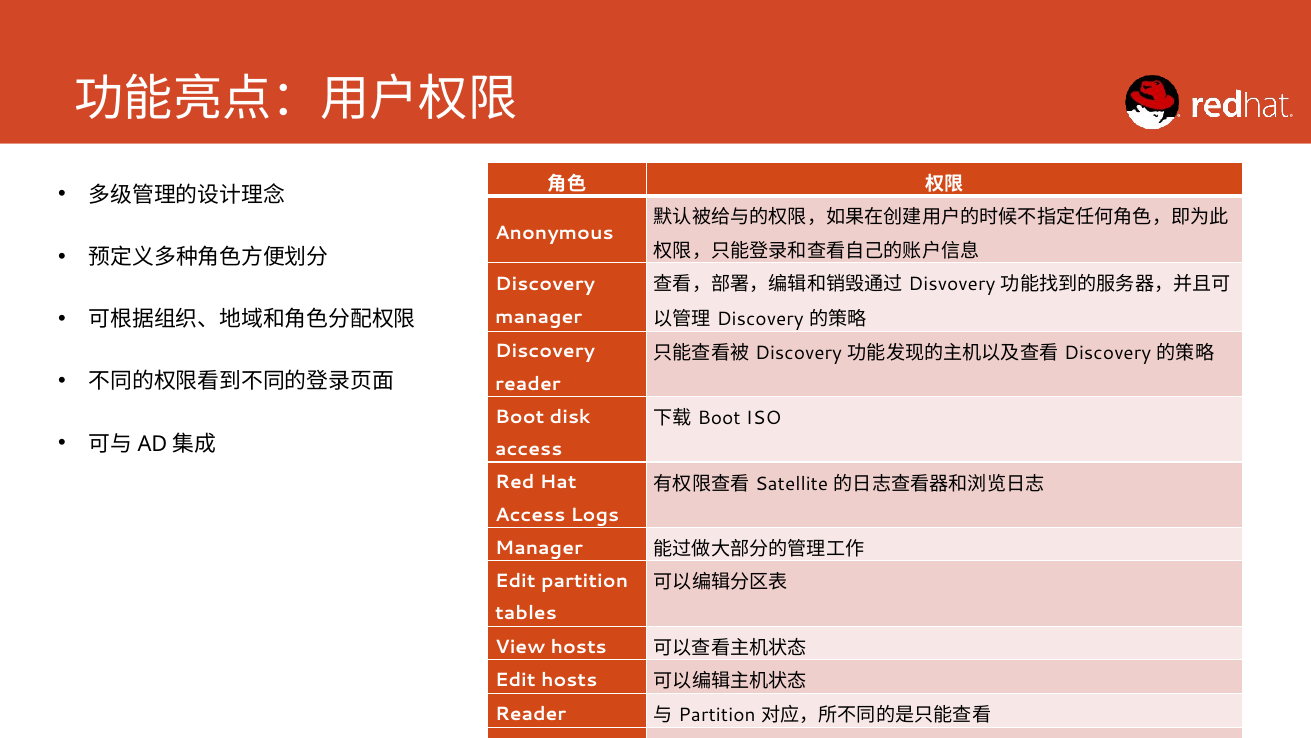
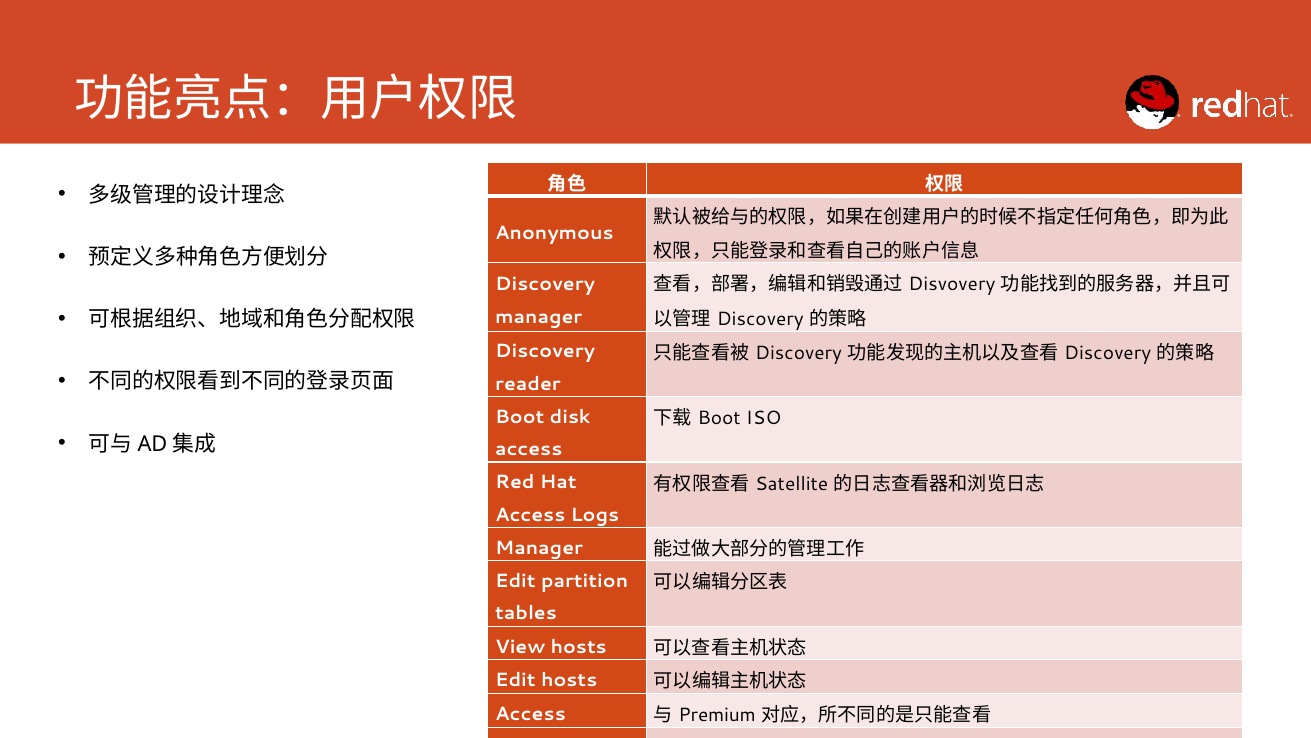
Reader: Reader -> Access (531, 714)
Partition: Partition -> Premium (717, 714)
